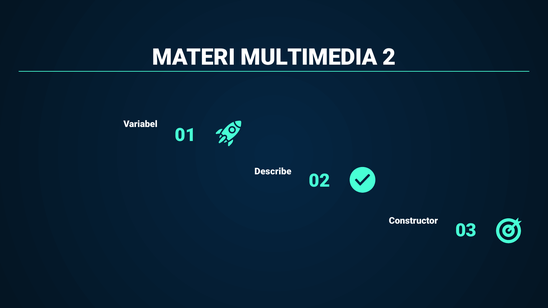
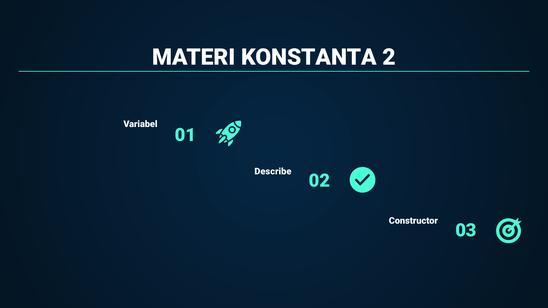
MULTIMEDIA: MULTIMEDIA -> KONSTANTA (309, 57)
